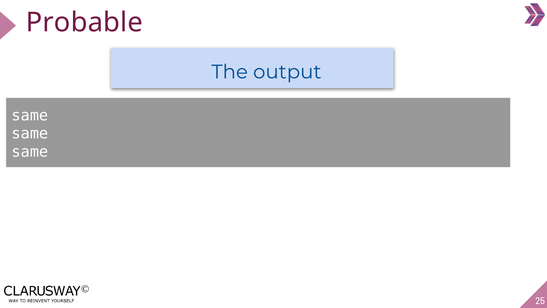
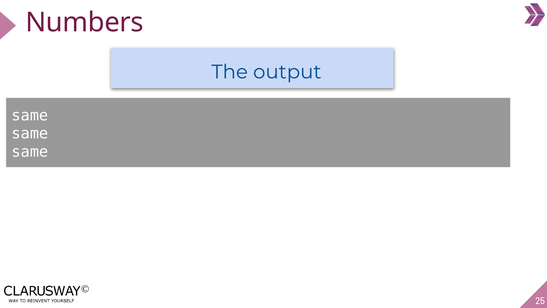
Probable: Probable -> Numbers (85, 22)
